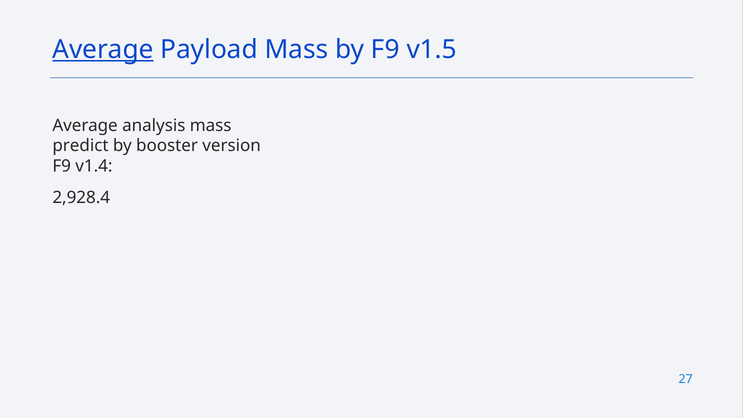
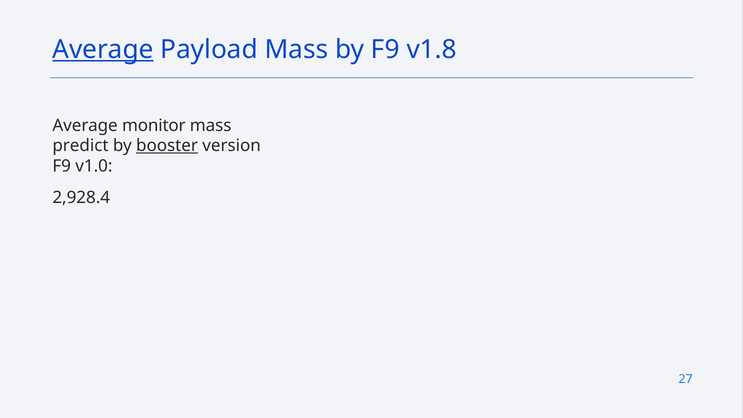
v1.5: v1.5 -> v1.8 (432, 50)
analysis: analysis -> monitor (154, 125)
booster underline: none -> present (167, 146)
v1.4: v1.4 -> v1.0 (94, 166)
